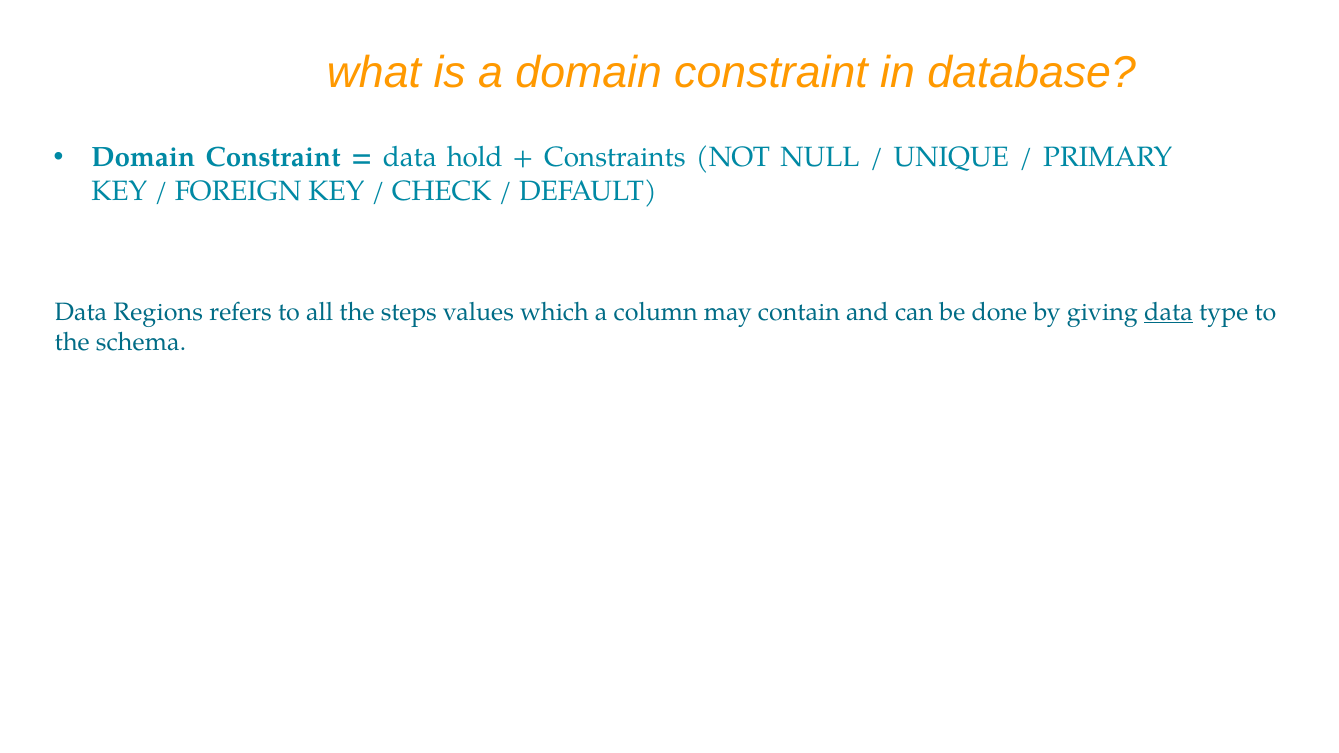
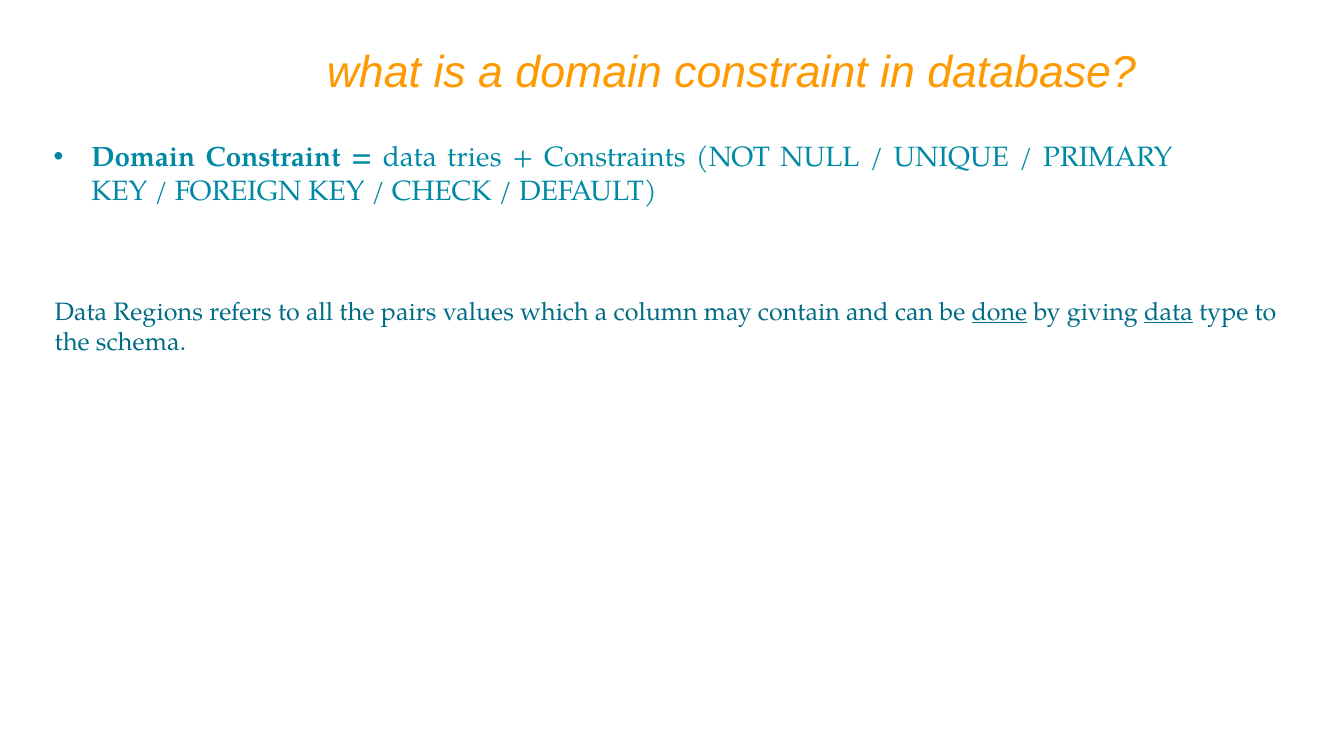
hold: hold -> tries (474, 158)
steps: steps -> pairs (409, 312)
done underline: none -> present (999, 312)
